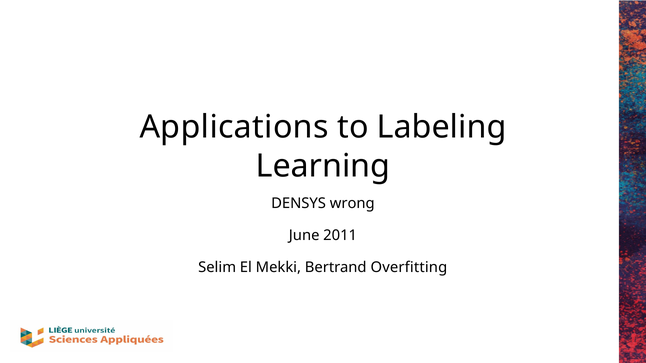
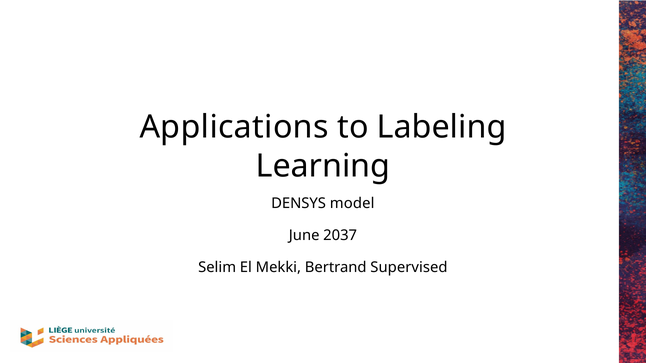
wrong: wrong -> model (352, 204)
2011: 2011 -> 2037 (340, 236)
Overfitting: Overfitting -> Supervised (409, 268)
